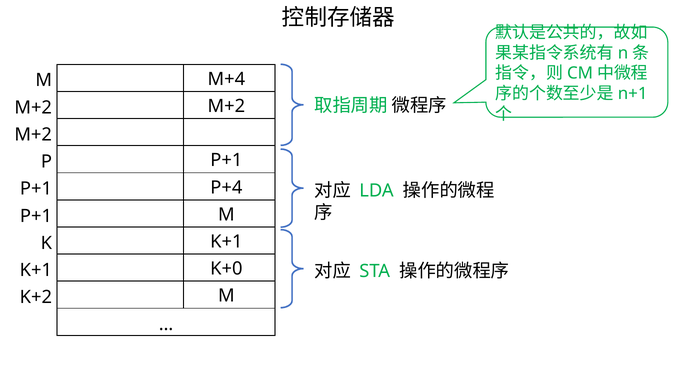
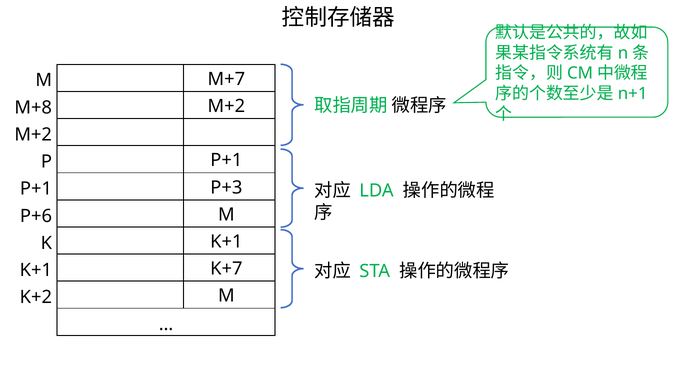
M+4: M+4 -> M+7 (226, 79)
M+2: M+2 -> M+8 (33, 107)
P+4: P+4 -> P+3 (226, 187)
P+1: P+1 -> P+6 (36, 216)
K+0: K+0 -> K+7 (226, 269)
